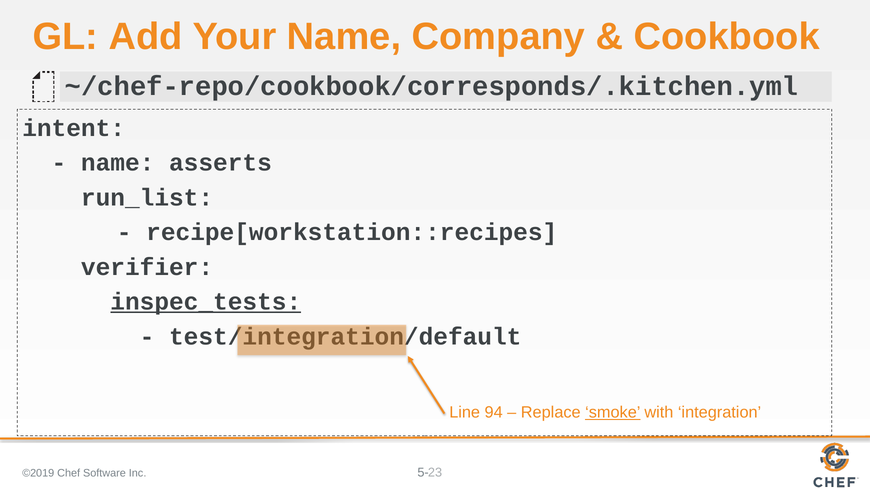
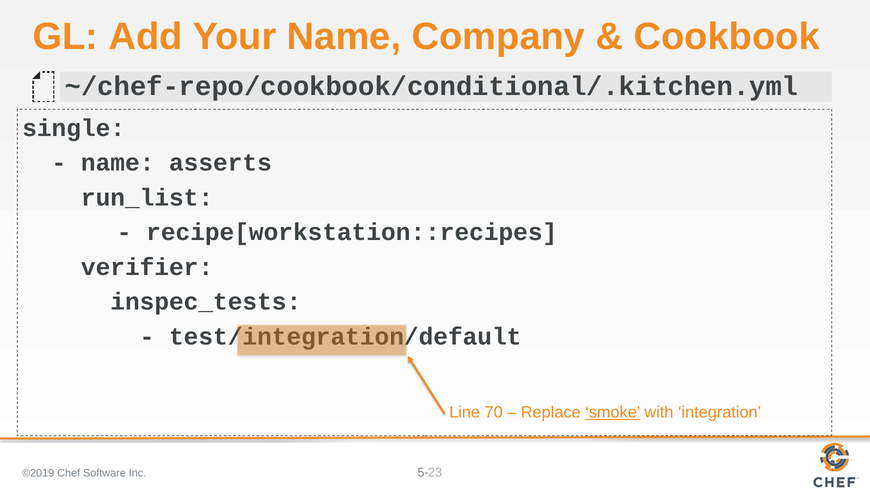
~/chef-repo/cookbook/corresponds/.kitchen.yml: ~/chef-repo/cookbook/corresponds/.kitchen.yml -> ~/chef-repo/cookbook/conditional/.kitchen.yml (432, 86)
intent: intent -> single (74, 128)
inspec_tests underline: present -> none (206, 302)
94: 94 -> 70 (494, 413)
